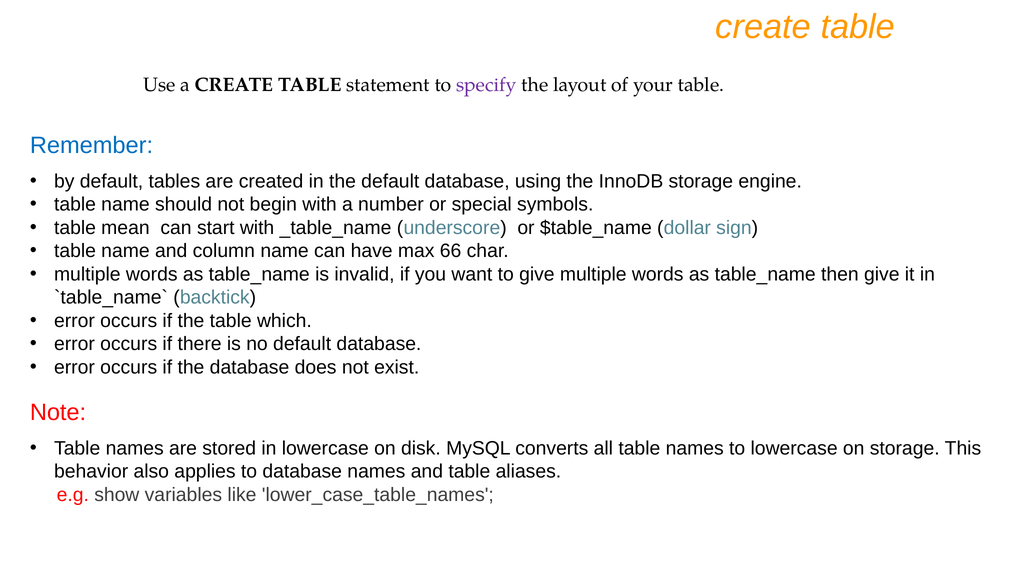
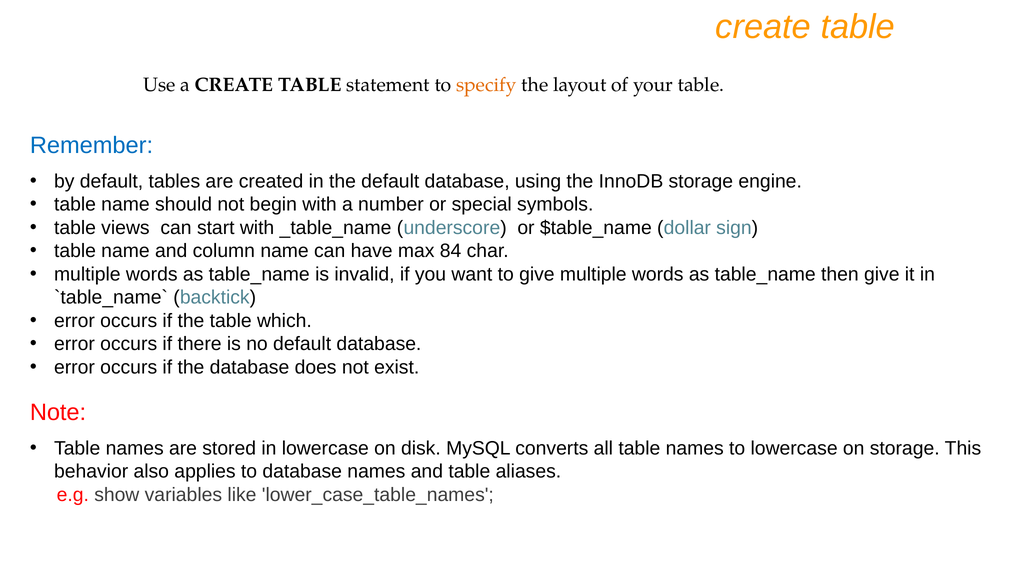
specify colour: purple -> orange (486, 85)
mean: mean -> views (125, 228)
66: 66 -> 84 (451, 251)
